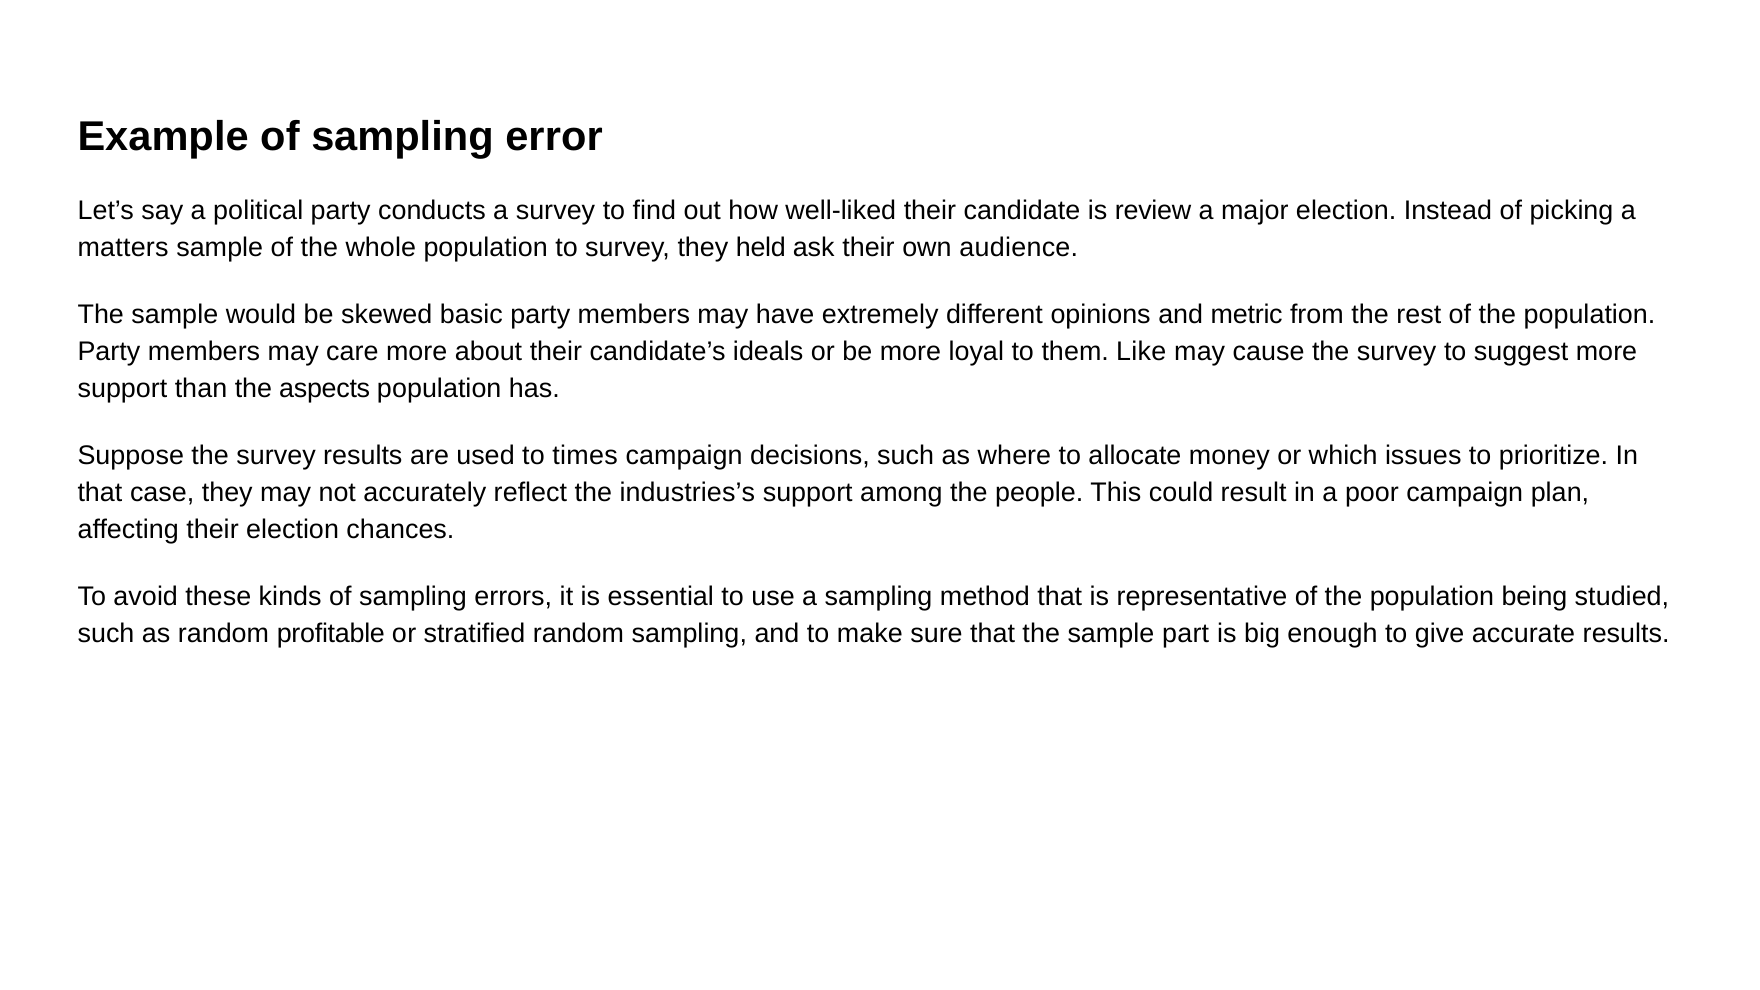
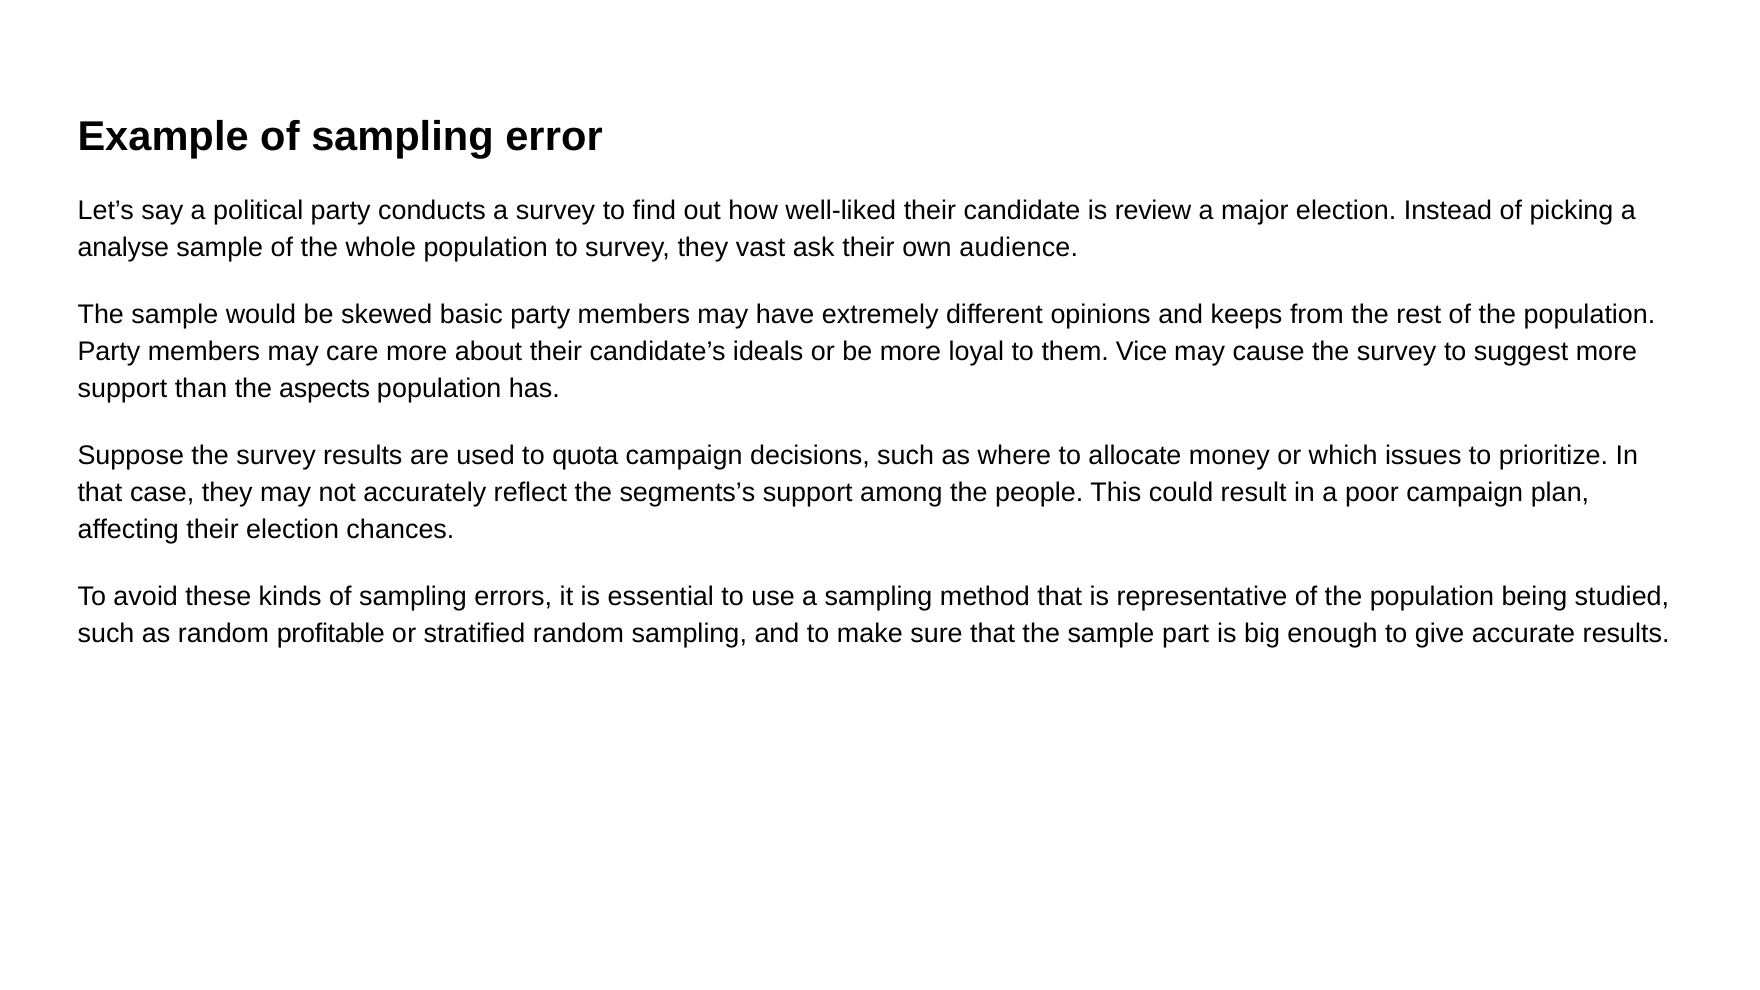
matters: matters -> analyse (123, 248)
held: held -> vast (761, 248)
metric: metric -> keeps (1247, 315)
Like: Like -> Vice (1141, 352)
times: times -> quota (585, 456)
industries’s: industries’s -> segments’s (687, 493)
